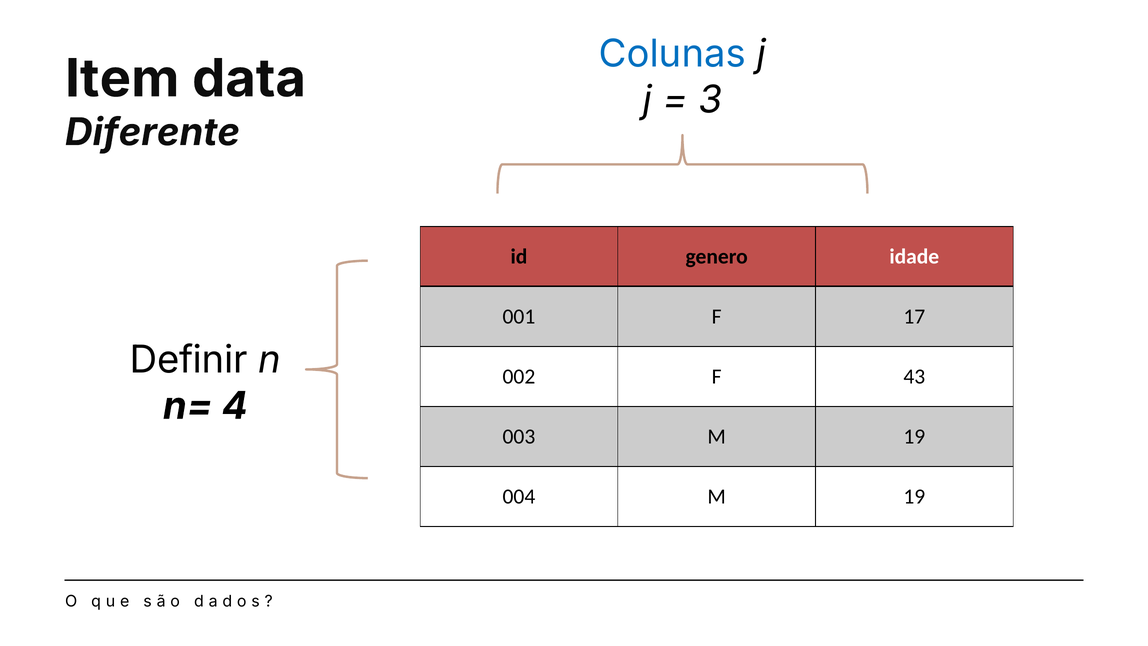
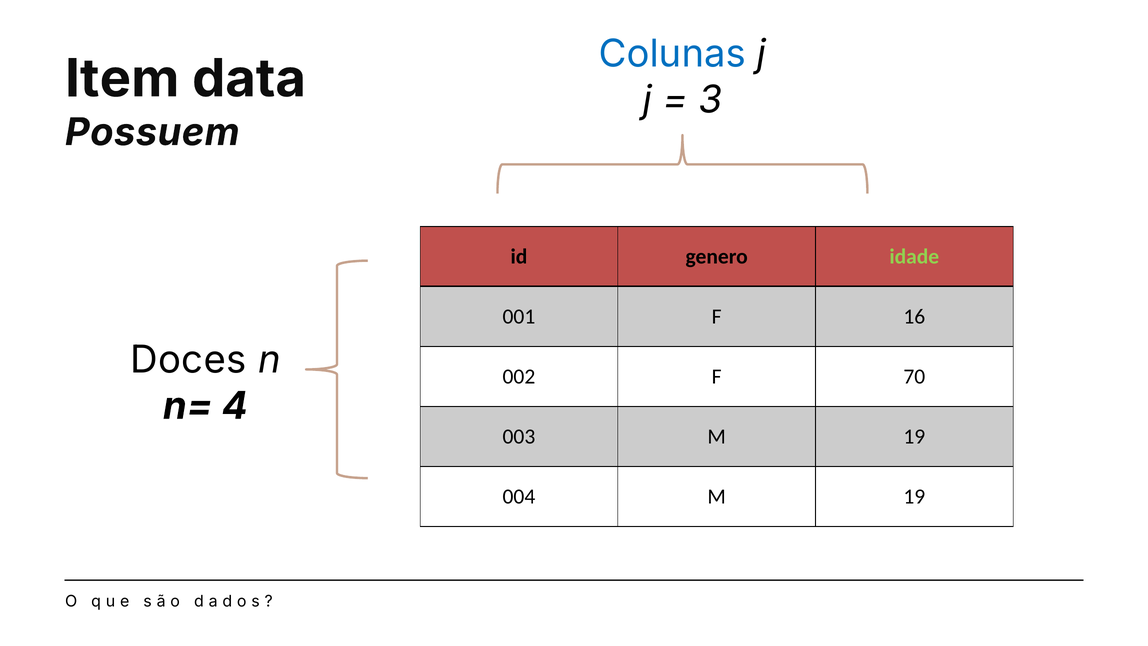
Diferente: Diferente -> Possuem (152, 132)
idade colour: white -> light green (914, 257)
17: 17 -> 16 (914, 317)
Definir: Definir -> Doces (188, 360)
43: 43 -> 70 (914, 377)
